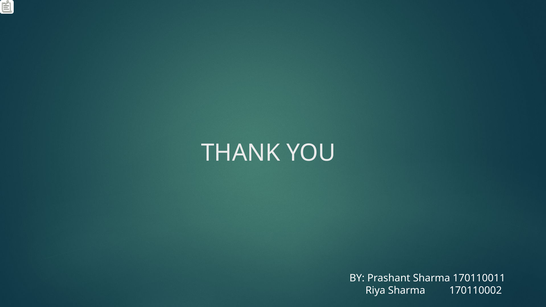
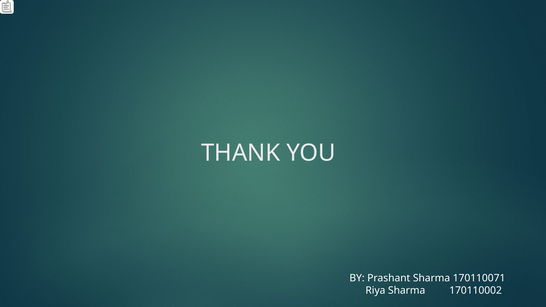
170110011: 170110011 -> 170110071 (479, 278)
